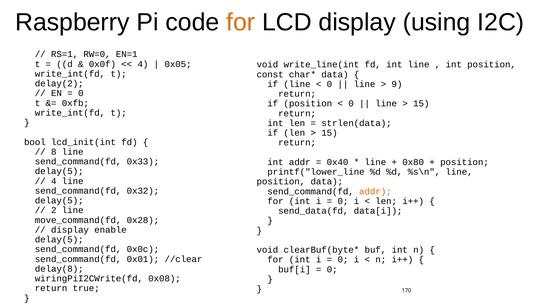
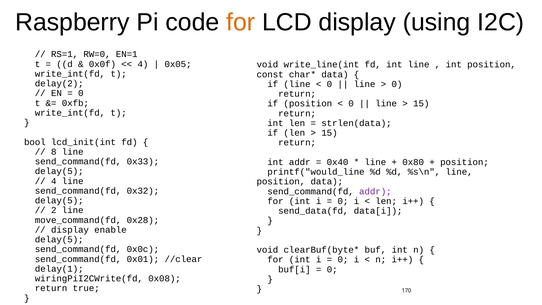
9: 9 -> 0 (397, 84)
printf("lower_line: printf("lower_line -> printf("would_line (316, 172)
addr colour: orange -> purple (375, 191)
delay(8: delay(8 -> delay(1 (59, 269)
